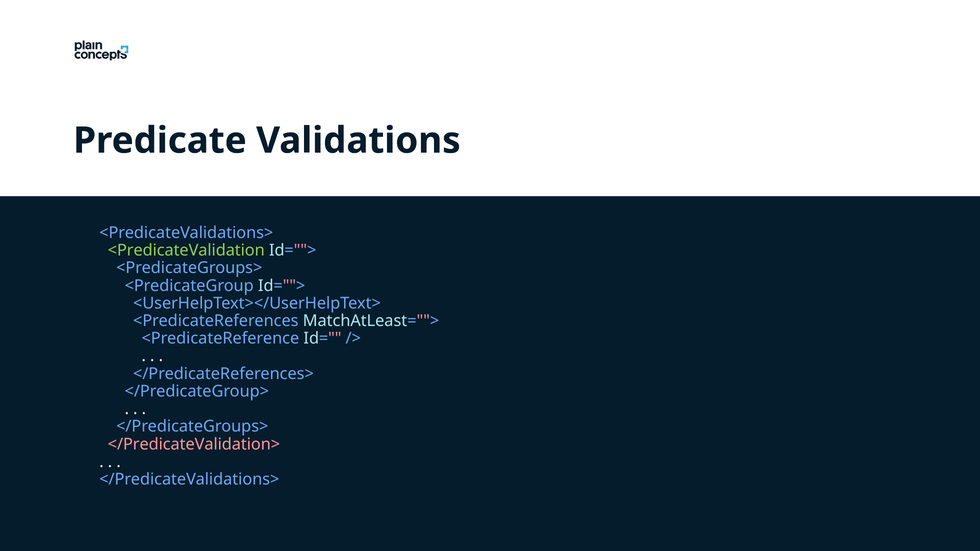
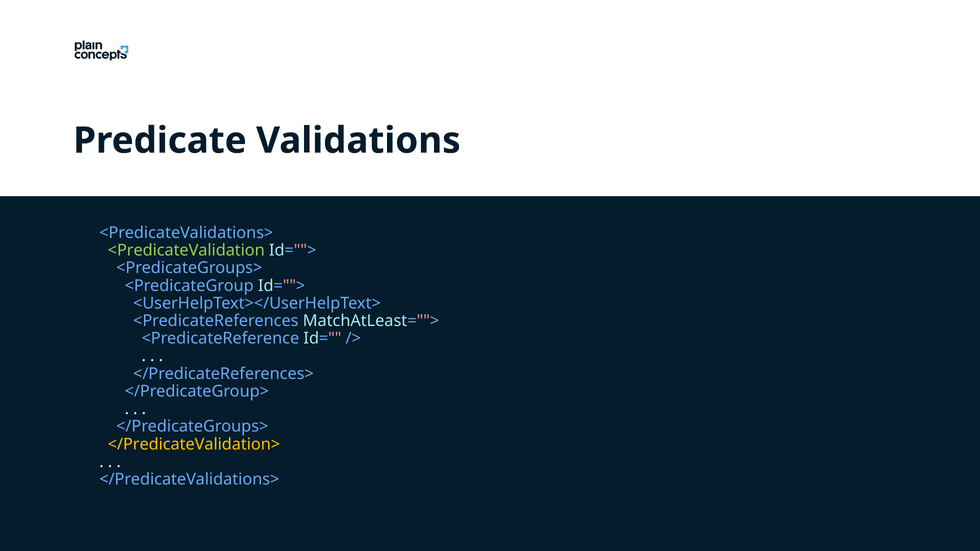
</PredicateValidation> colour: pink -> yellow (194, 444)
